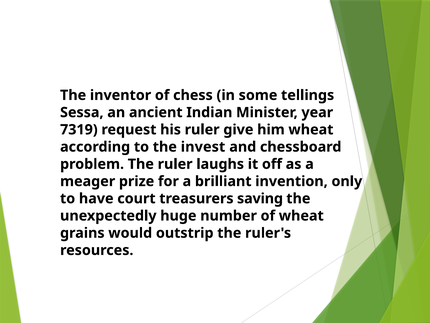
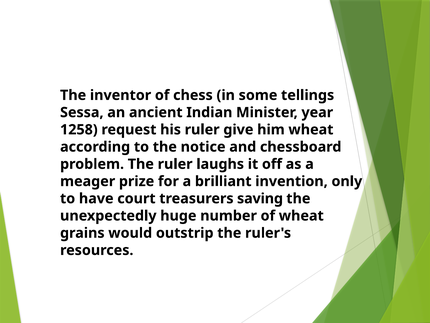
7319: 7319 -> 1258 (79, 129)
invest: invest -> notice (203, 147)
